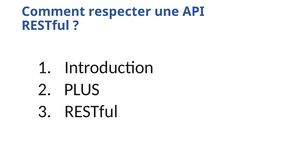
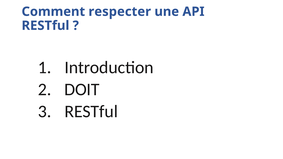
PLUS: PLUS -> DOIT (82, 90)
